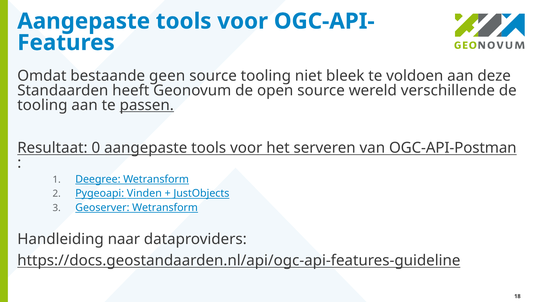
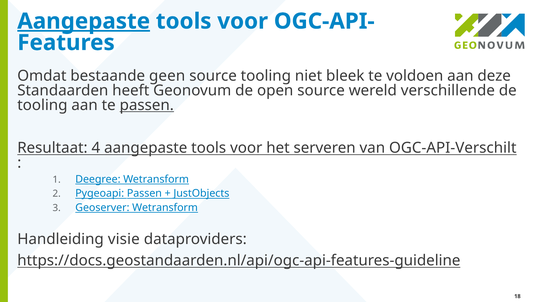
Aangepaste underline: none -> present (84, 21)
0: 0 -> 4 (96, 148)
OGC-API-Postman: OGC-API-Postman -> OGC-API-Verschilt (453, 148)
Pygeoapi Vinden: Vinden -> Passen (144, 194)
naar: naar -> visie (124, 240)
